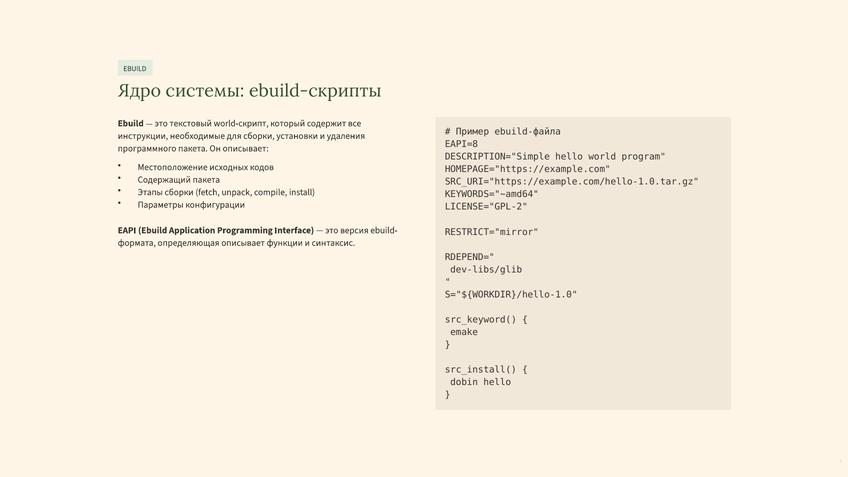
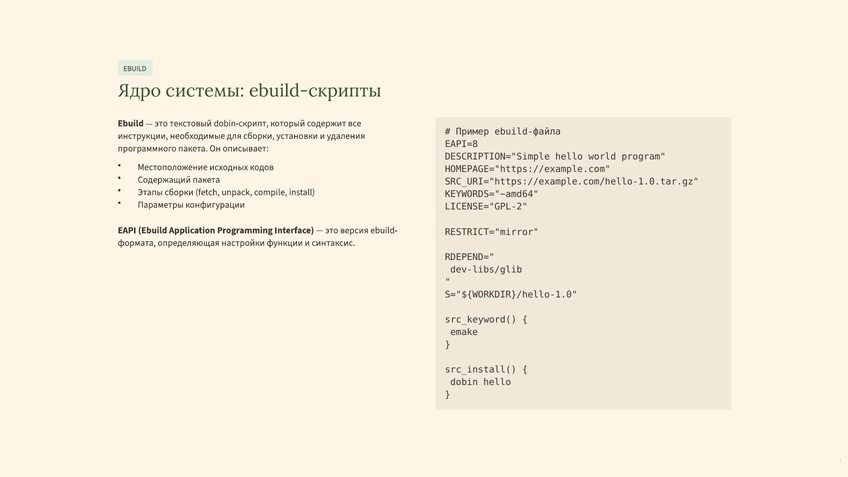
world-скрипт: world-скрипт -> dobin-скрипт (241, 123)
определяющая описывает: описывает -> настройки (243, 243)
